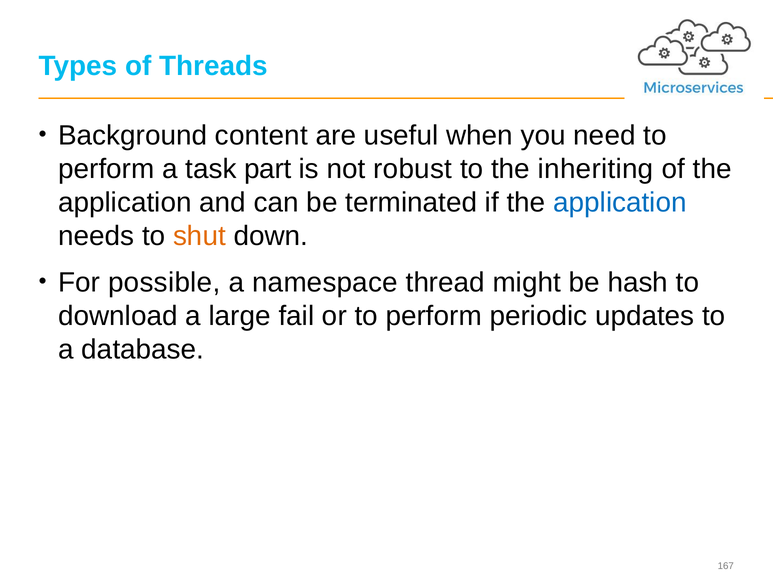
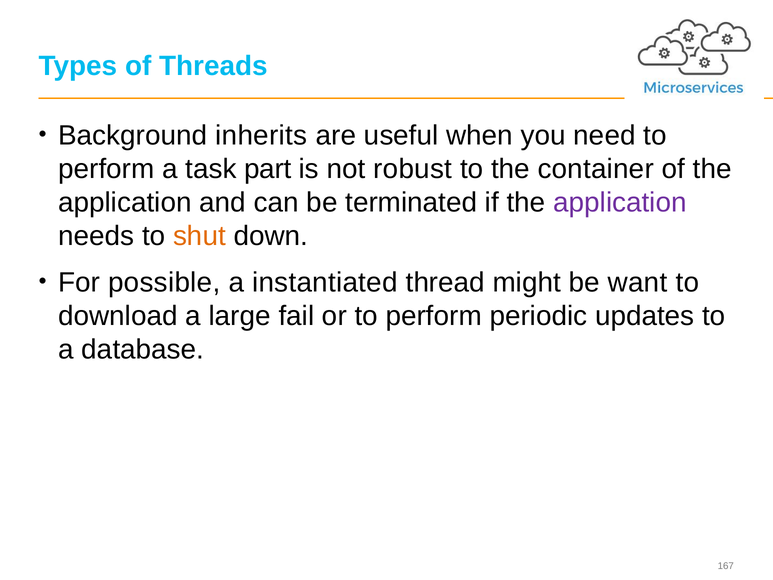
content: content -> inherits (261, 135)
inheriting: inheriting -> container (596, 169)
application colour: blue -> purple (620, 202)
namespace: namespace -> instantiated (325, 282)
hash: hash -> want (638, 282)
